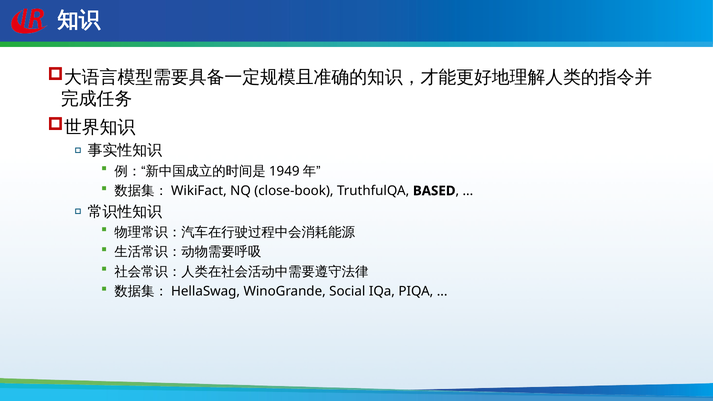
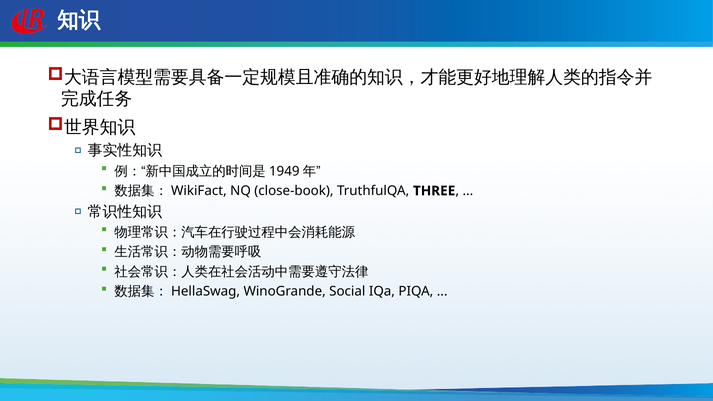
BASED: BASED -> THREE (434, 191)
